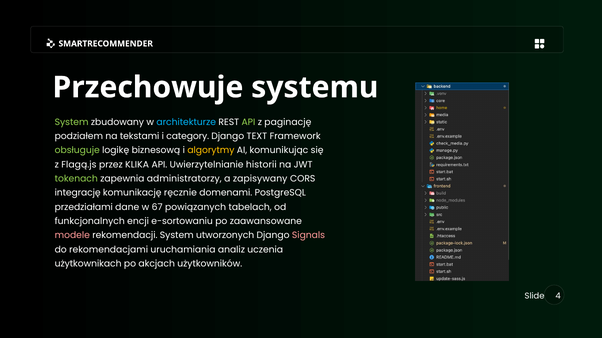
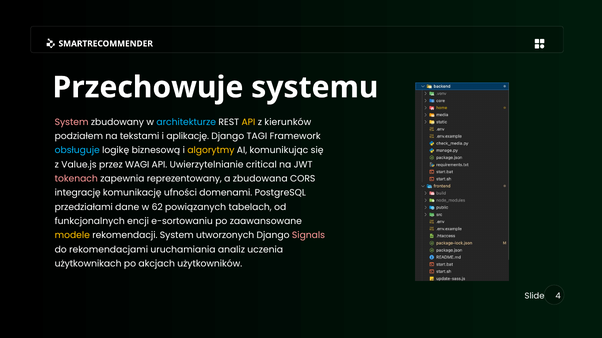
System colour: light green -> pink (72, 122)
API colour: light green -> yellow (248, 122)
paginację: paginację -> kierunków (288, 122)
category: category -> aplikację (188, 136)
TEXT: TEXT -> TAGI (257, 136)
obsługuje colour: light green -> light blue (77, 151)
Flagą.js: Flagą.js -> Value.js (79, 165)
KLIKA: KLIKA -> WAGI (137, 165)
historii: historii -> critical (261, 165)
tokenach colour: light green -> pink (76, 179)
administratorzy: administratorzy -> reprezentowany (184, 179)
zapisywany: zapisywany -> zbudowana (260, 179)
ręcznie: ręcznie -> ufności (180, 193)
67: 67 -> 62 (157, 207)
modele colour: pink -> yellow (72, 236)
